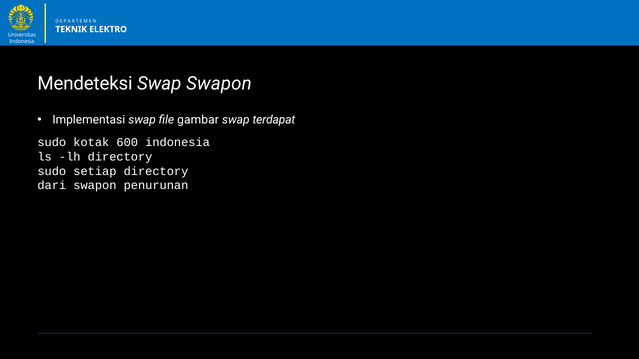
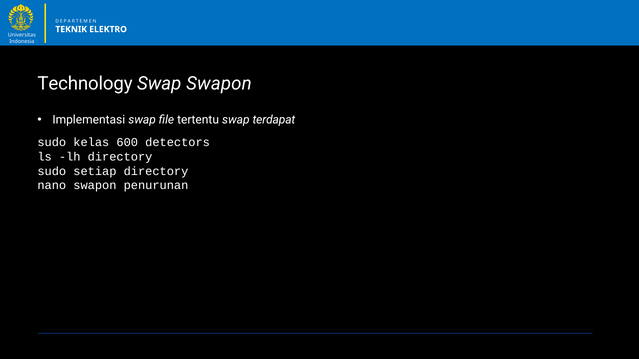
Mendeteksi: Mendeteksi -> Technology (85, 83)
gambar: gambar -> tertentu (198, 120)
kotak: kotak -> kelas (91, 143)
600 indonesia: indonesia -> detectors (178, 143)
dari: dari -> nano (52, 186)
